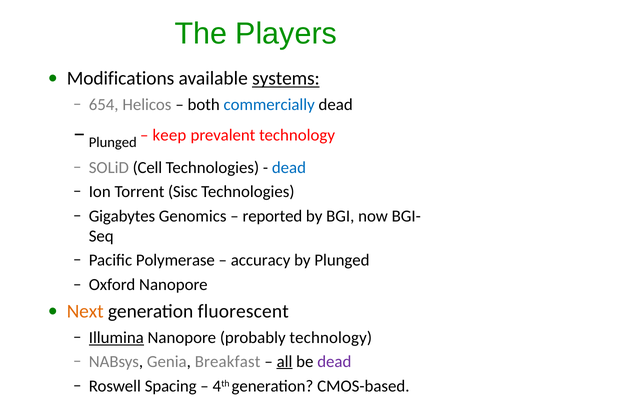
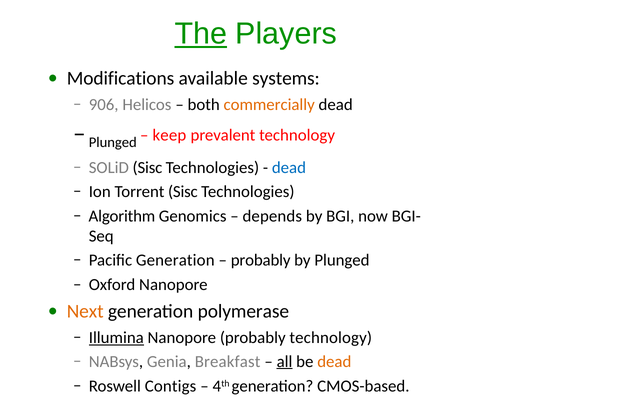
The underline: none -> present (201, 34)
systems underline: present -> none (286, 78)
654: 654 -> 906 (104, 104)
commercially colour: blue -> orange (269, 104)
SOLiD Cell: Cell -> Sisc (147, 167)
Gigabytes: Gigabytes -> Algorithm (122, 216)
reported: reported -> depends (272, 216)
Pacific Polymerase: Polymerase -> Generation (175, 260)
accuracy: accuracy -> probably (261, 260)
fluorescent: fluorescent -> polymerase (243, 311)
dead colour: purple -> orange (334, 361)
Spacing: Spacing -> Contigs (171, 386)
